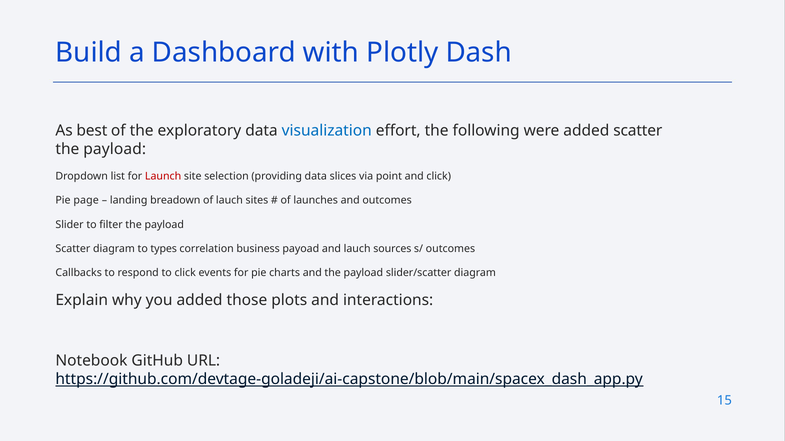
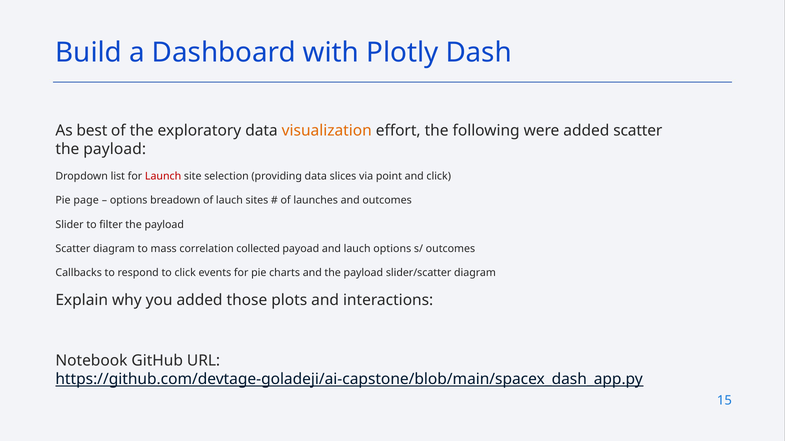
visualization colour: blue -> orange (327, 131)
landing: landing -> options (129, 201)
types: types -> mass (164, 249)
business: business -> collected (258, 249)
lauch sources: sources -> options (392, 249)
